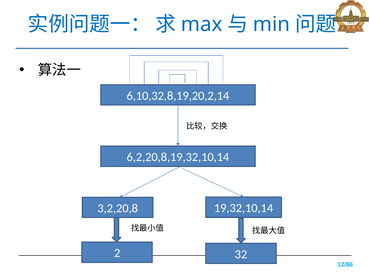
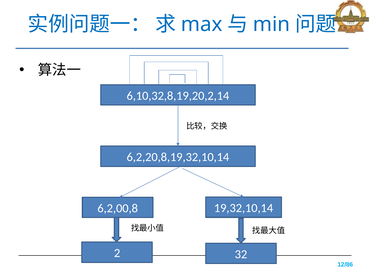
3,2,20,8: 3,2,20,8 -> 6,2,00,8 (118, 209)
